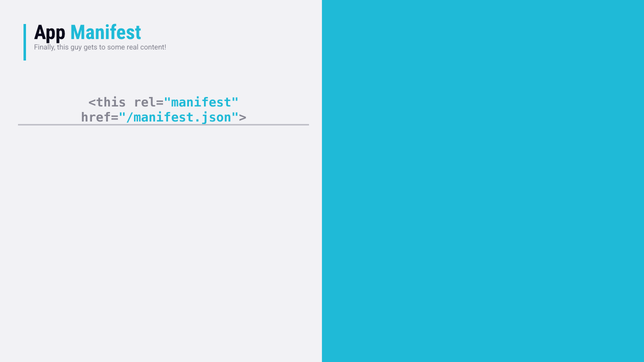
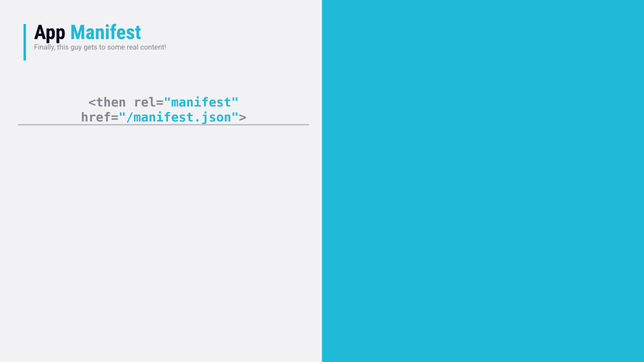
<this: <this -> <then (107, 103)
